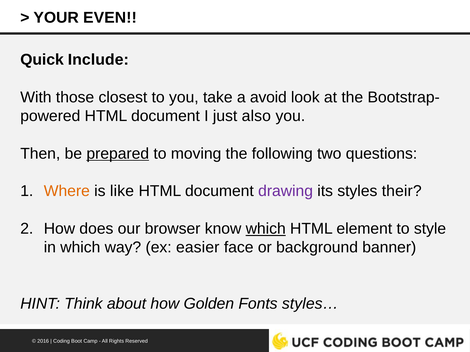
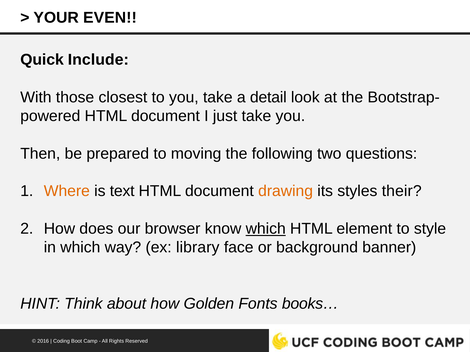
avoid: avoid -> detail (268, 97)
just also: also -> take (256, 116)
prepared underline: present -> none (118, 154)
like: like -> text (122, 191)
drawing colour: purple -> orange (286, 191)
easier: easier -> library (198, 248)
styles…: styles… -> books… (310, 304)
